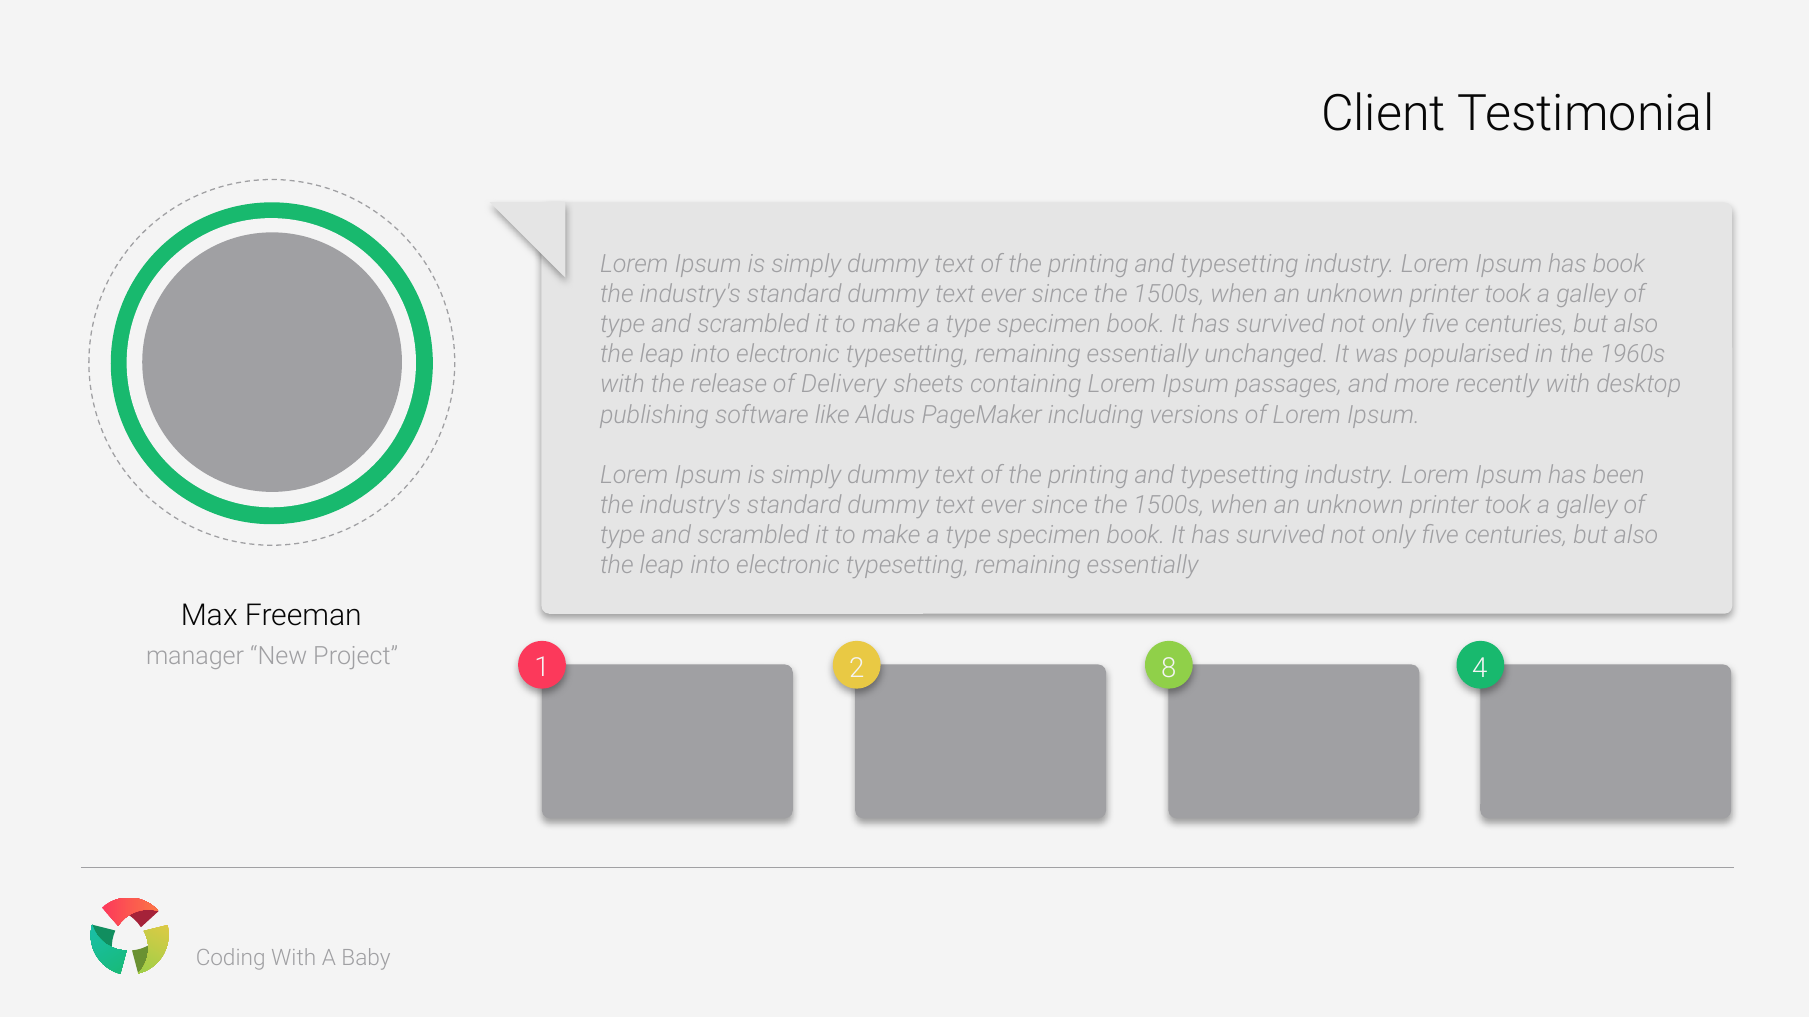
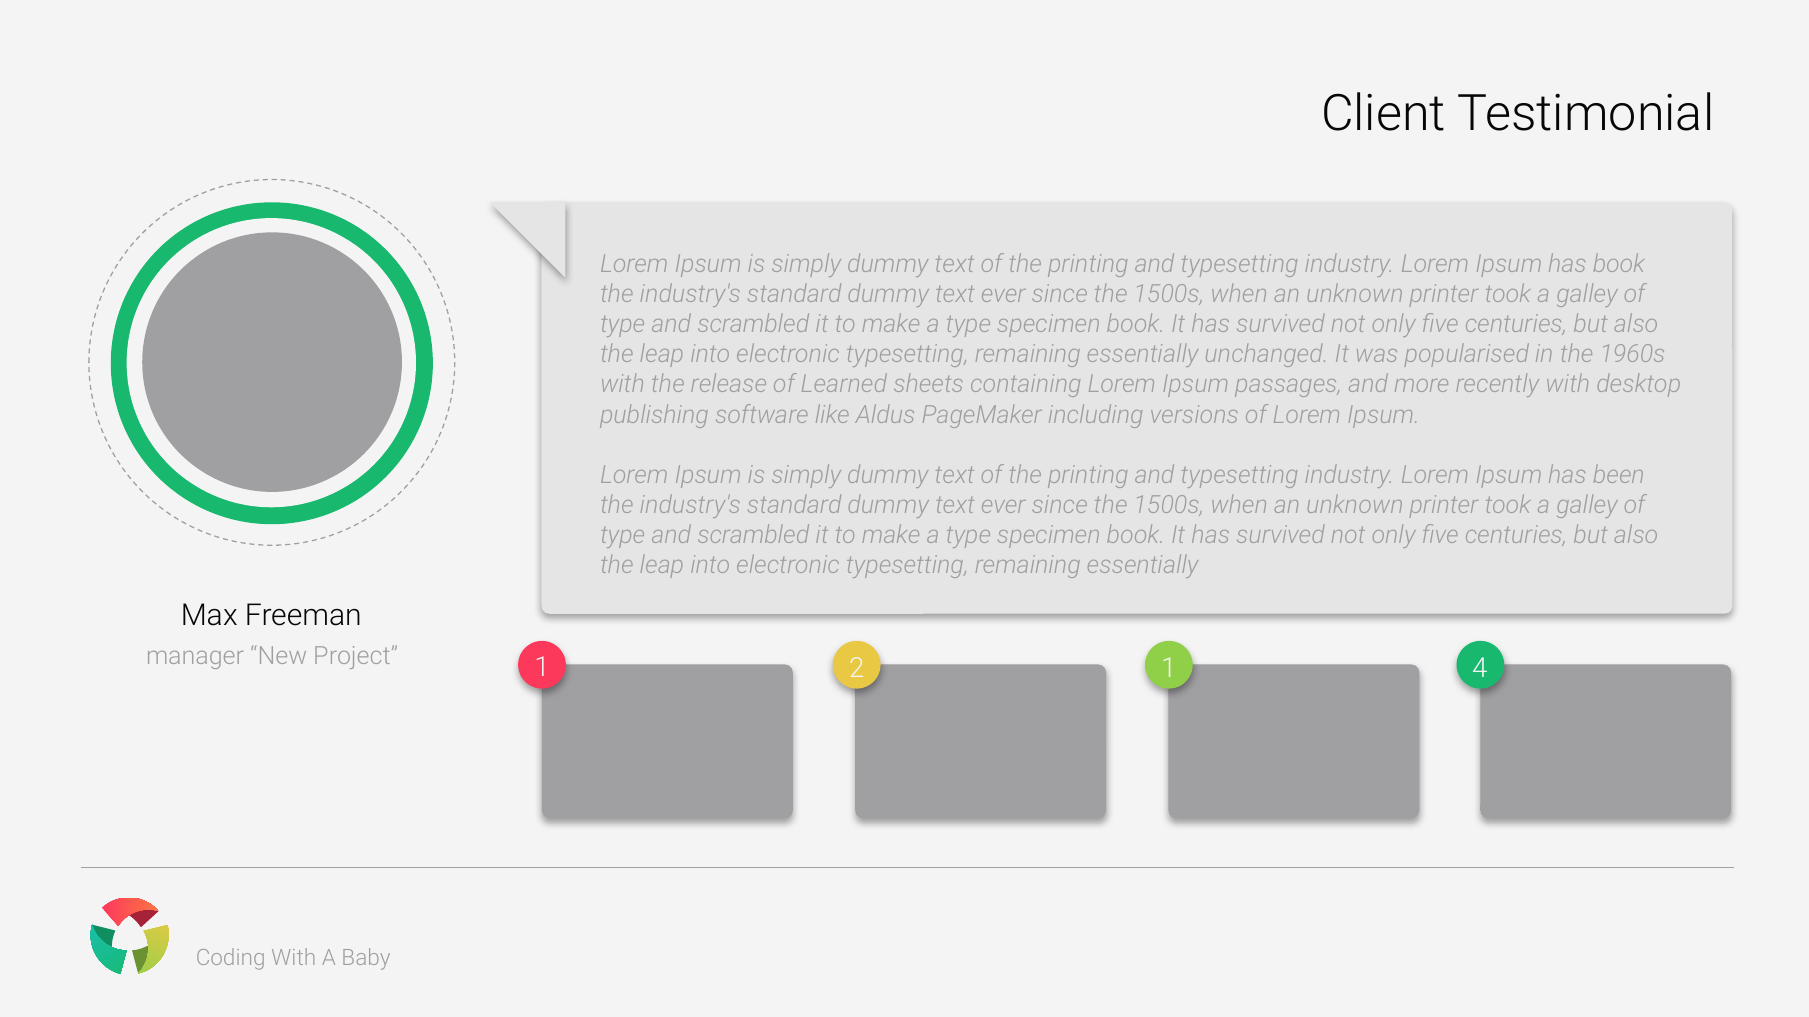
Delivery: Delivery -> Learned (844, 385)
2 8: 8 -> 1 (1169, 669)
